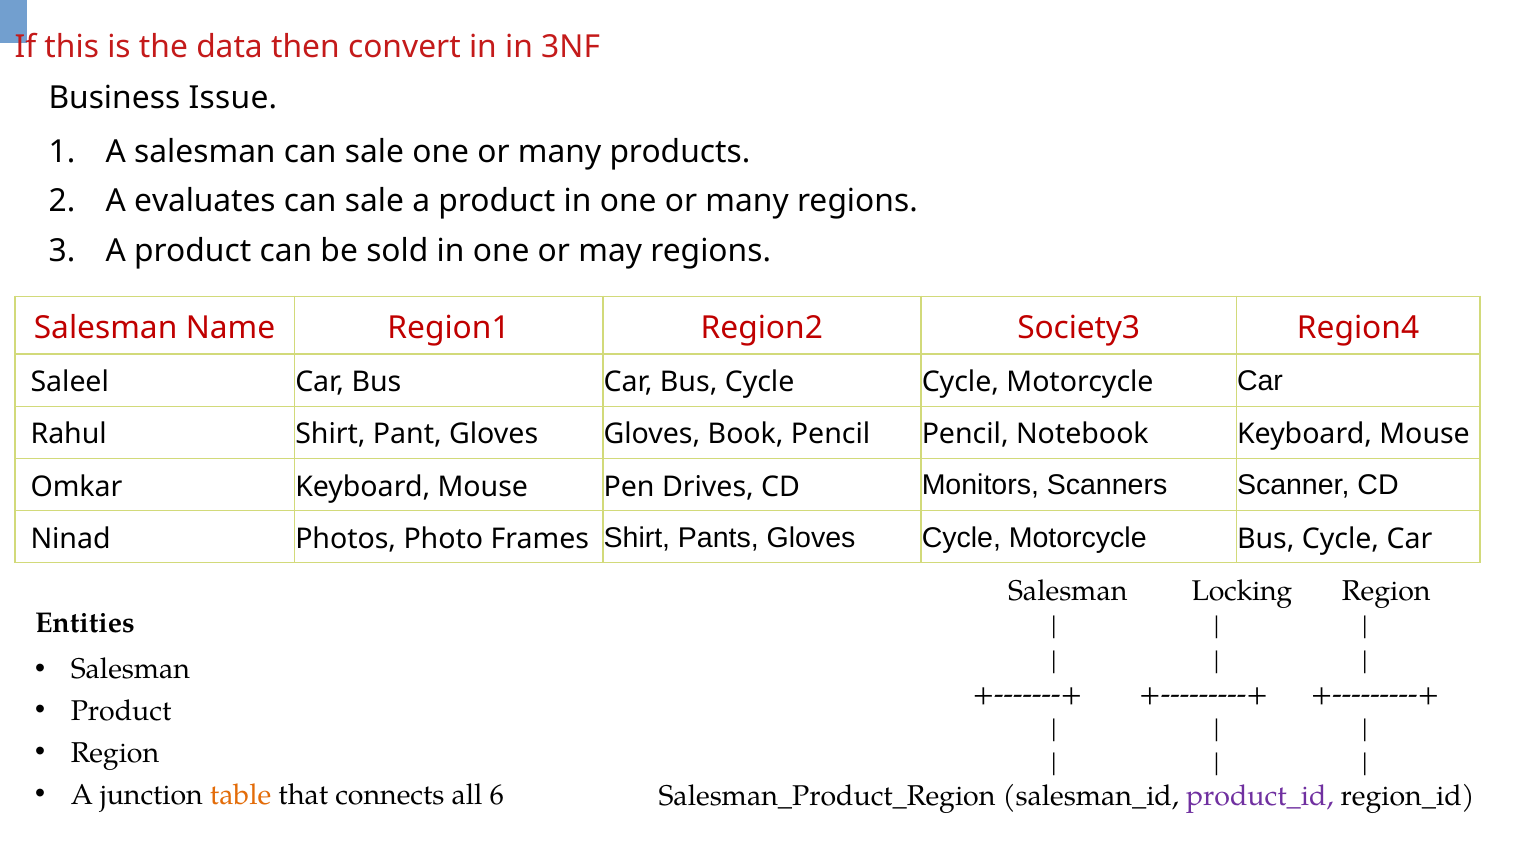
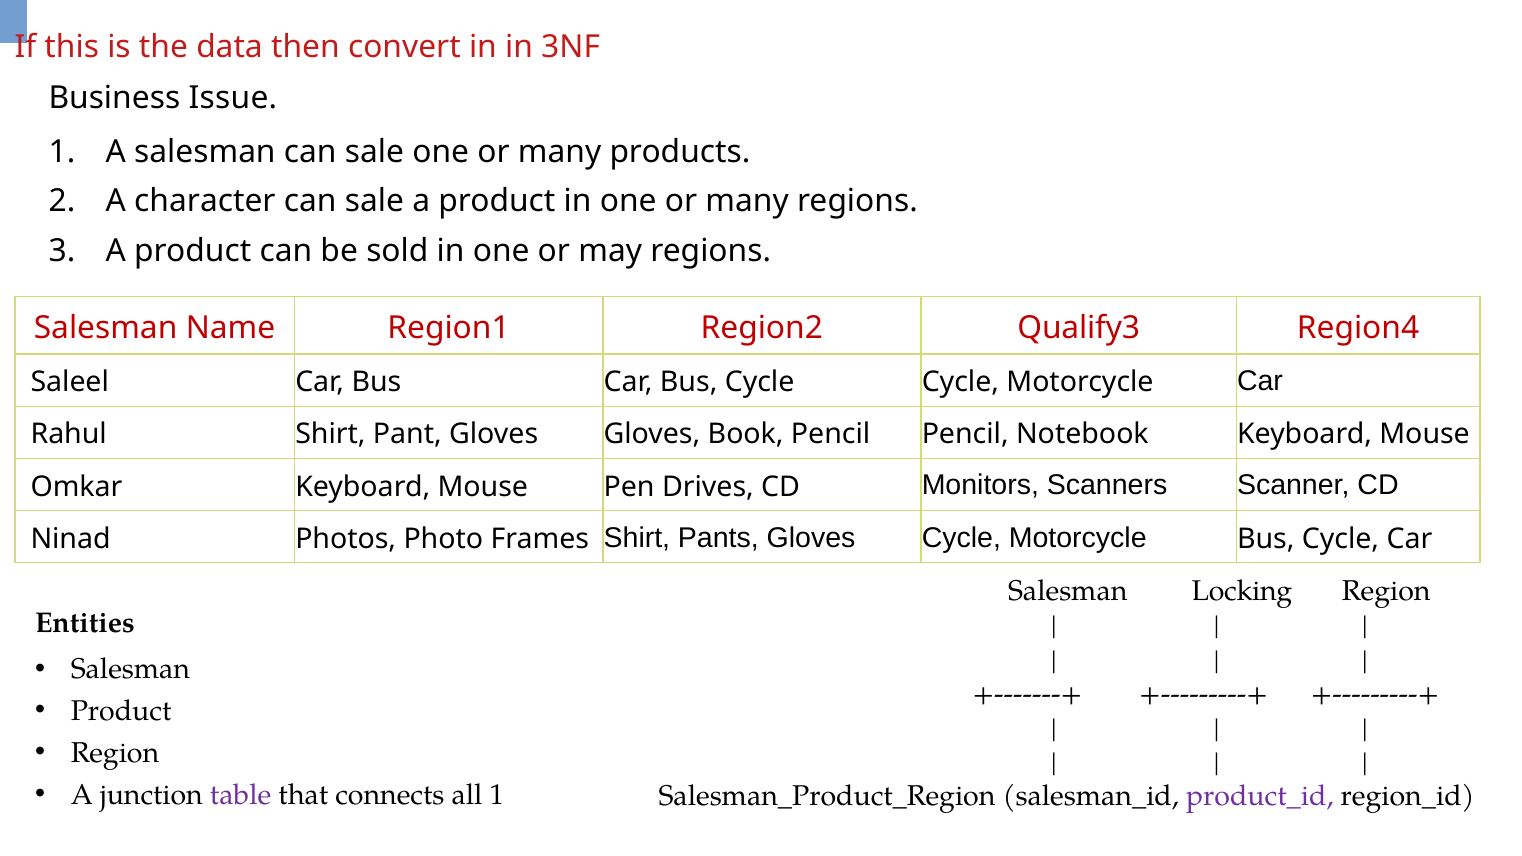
evaluates: evaluates -> character (205, 201)
Society3: Society3 -> Qualify3 (1079, 328)
table colour: orange -> purple (241, 795)
all 6: 6 -> 1 (497, 795)
